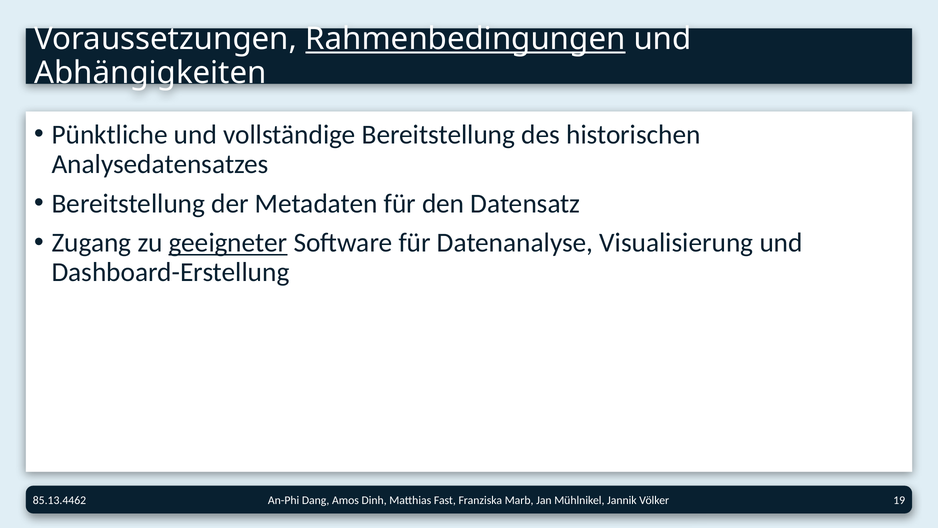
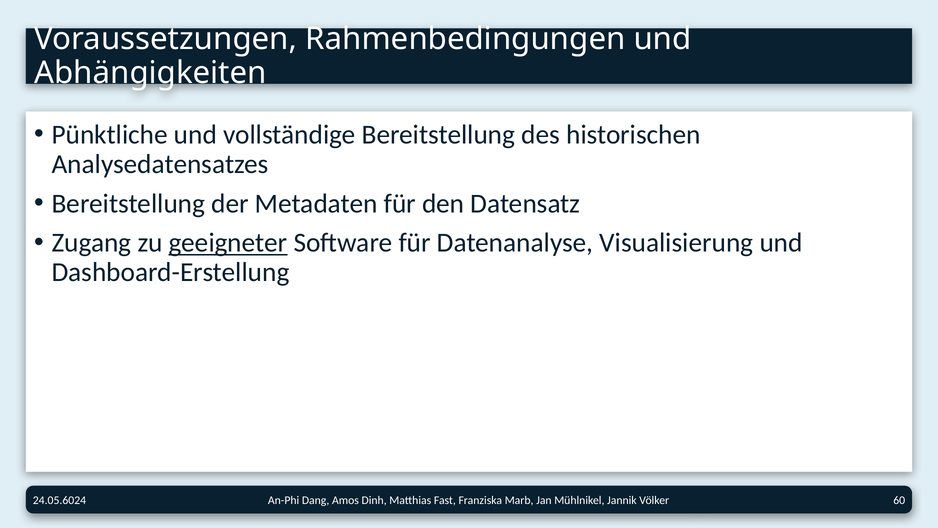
Rahmenbedingungen underline: present -> none (465, 39)
19: 19 -> 60 (899, 500)
85.13.4462: 85.13.4462 -> 24.05.6024 (59, 500)
